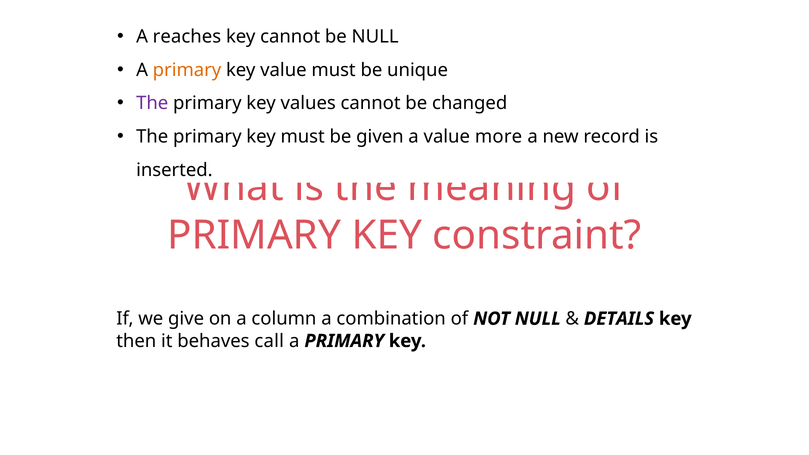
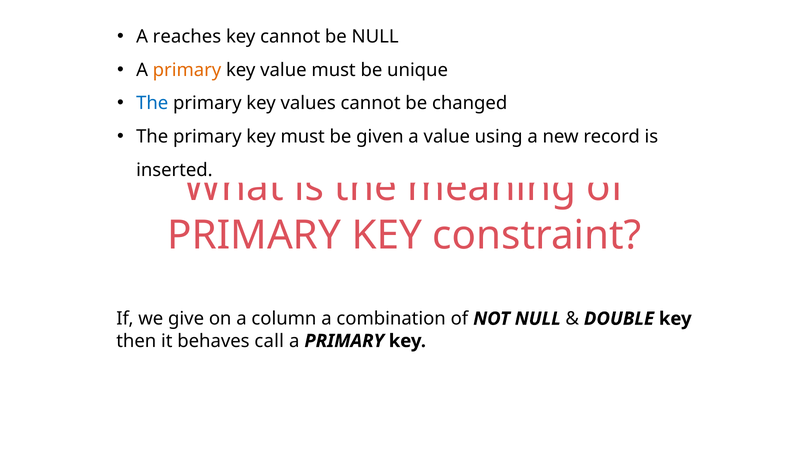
The colour: purple -> blue (152, 103)
more: more -> using (499, 137)
DETAILS: DETAILS -> DOUBLE (619, 319)
